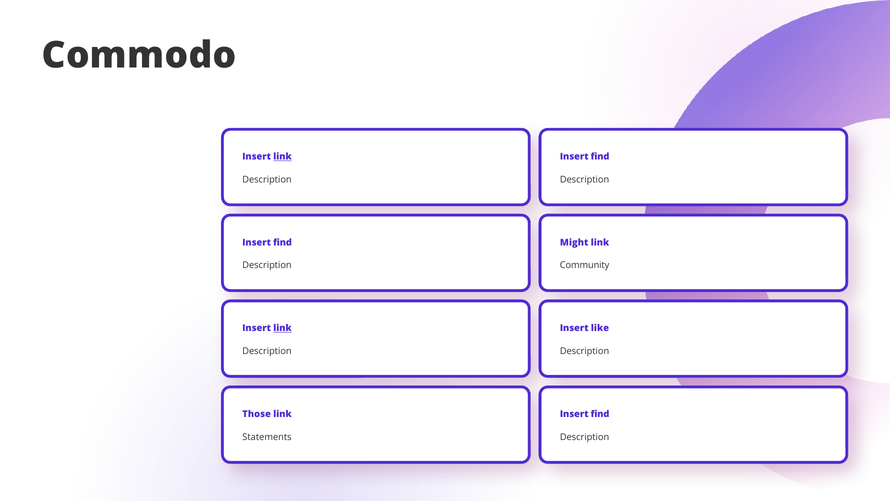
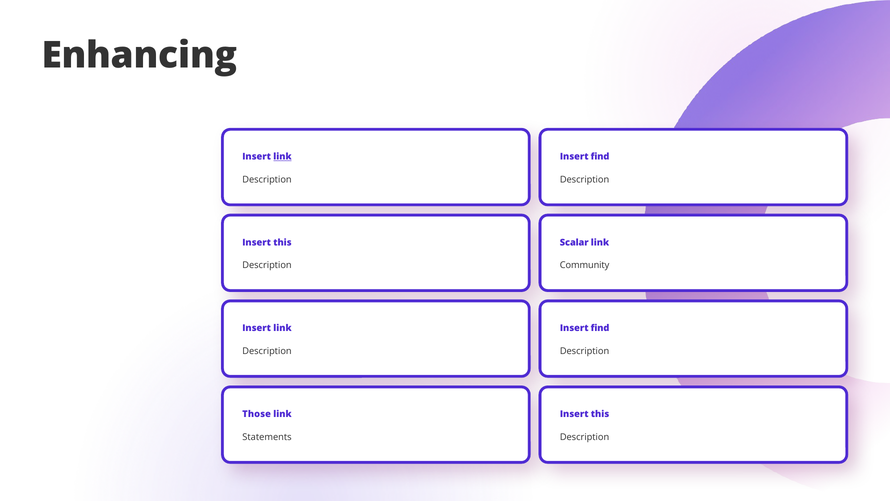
Commodo: Commodo -> Enhancing (139, 56)
find: find -> this (282, 242)
Might: Might -> Scalar (574, 242)
link underline: present -> none (282, 328)
like: like -> find (600, 328)
find: find -> this (600, 414)
